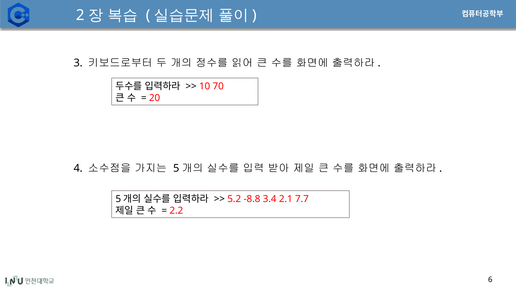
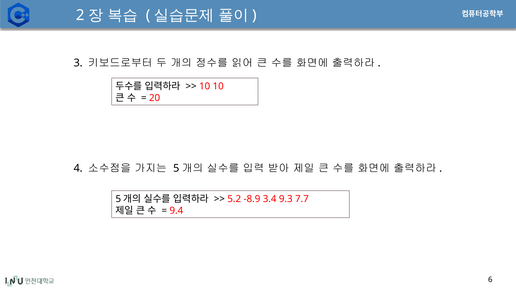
10 70: 70 -> 10 (218, 86)
-8.8: -8.8 -> -8.9 (252, 199)
2.1: 2.1 -> 9.3 (286, 199)
2.2: 2.2 -> 9.4 (176, 211)
